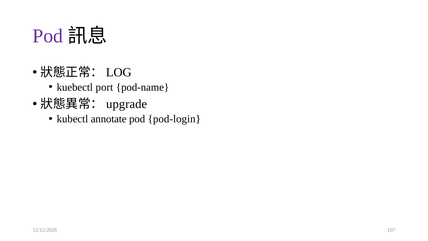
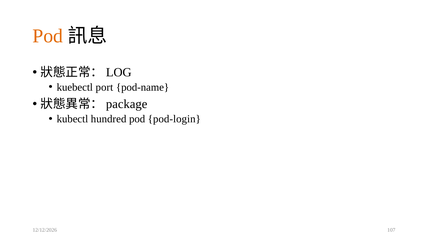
Pod colour: purple -> orange (48, 36)
upgrade: upgrade -> package (127, 104)
annotate: annotate -> hundred (109, 119)
